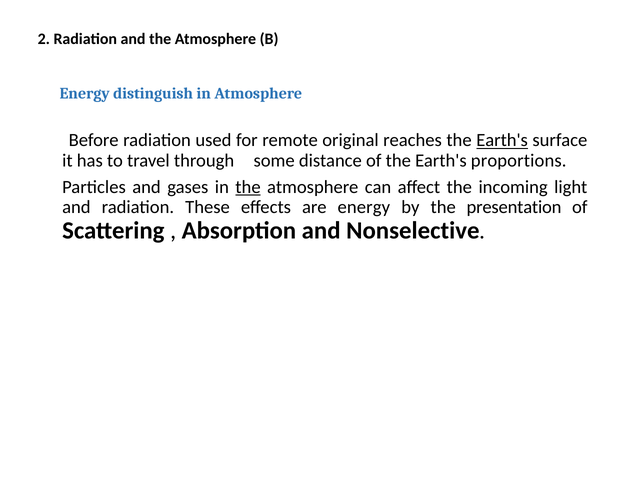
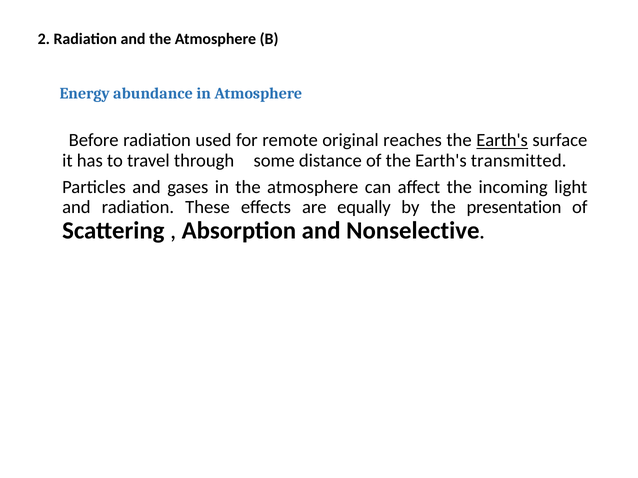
distinguish: distinguish -> abundance (153, 94)
proportions: proportions -> transmitted (519, 161)
the underline: present -> none (248, 187)
are energy: energy -> equally (364, 207)
